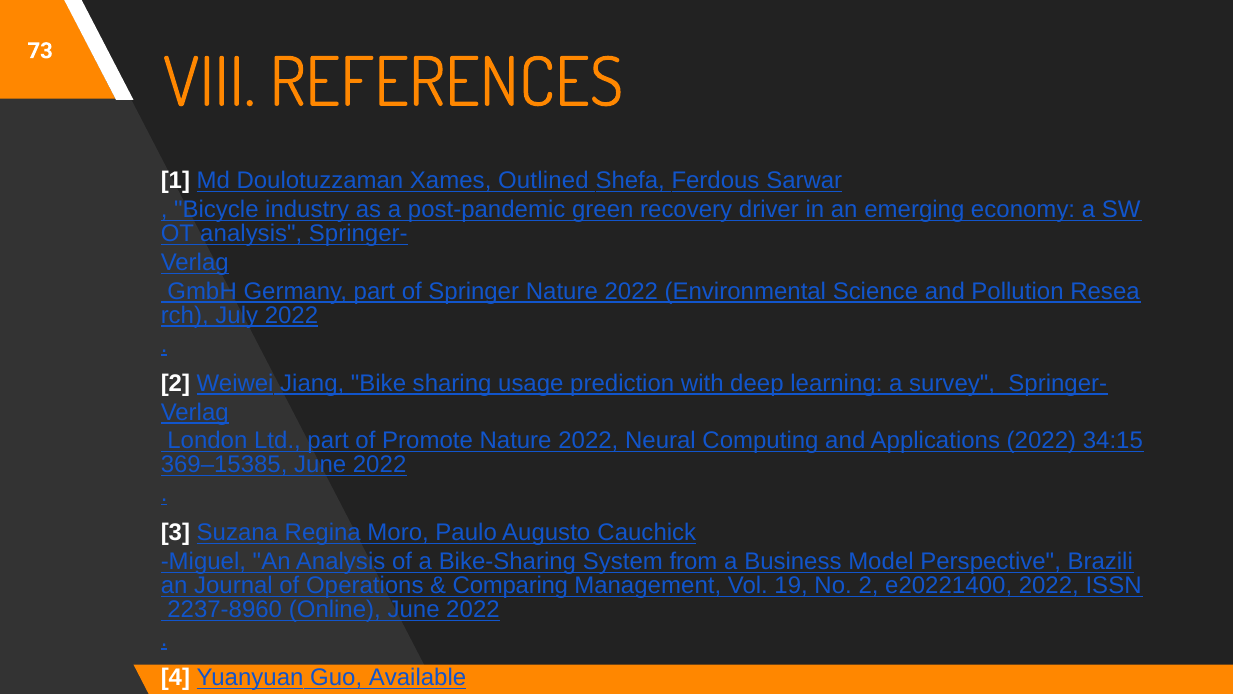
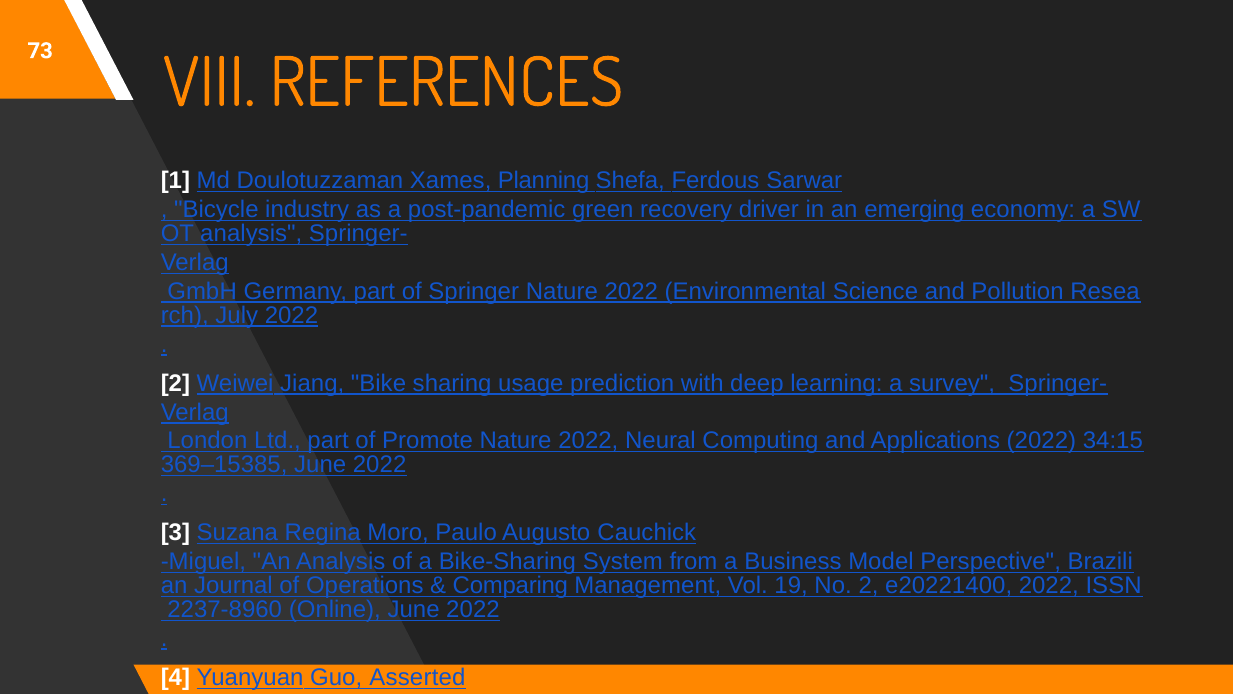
Outlined: Outlined -> Planning (544, 181)
Available: Available -> Asserted (417, 677)
